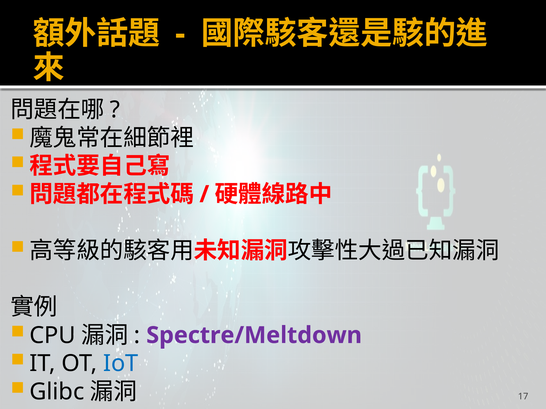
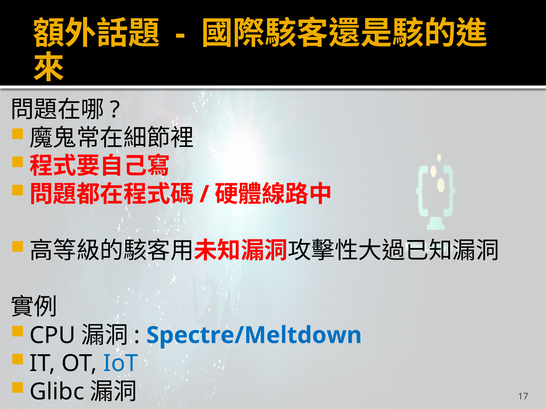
Spectre/Meltdown colour: purple -> blue (254, 336)
